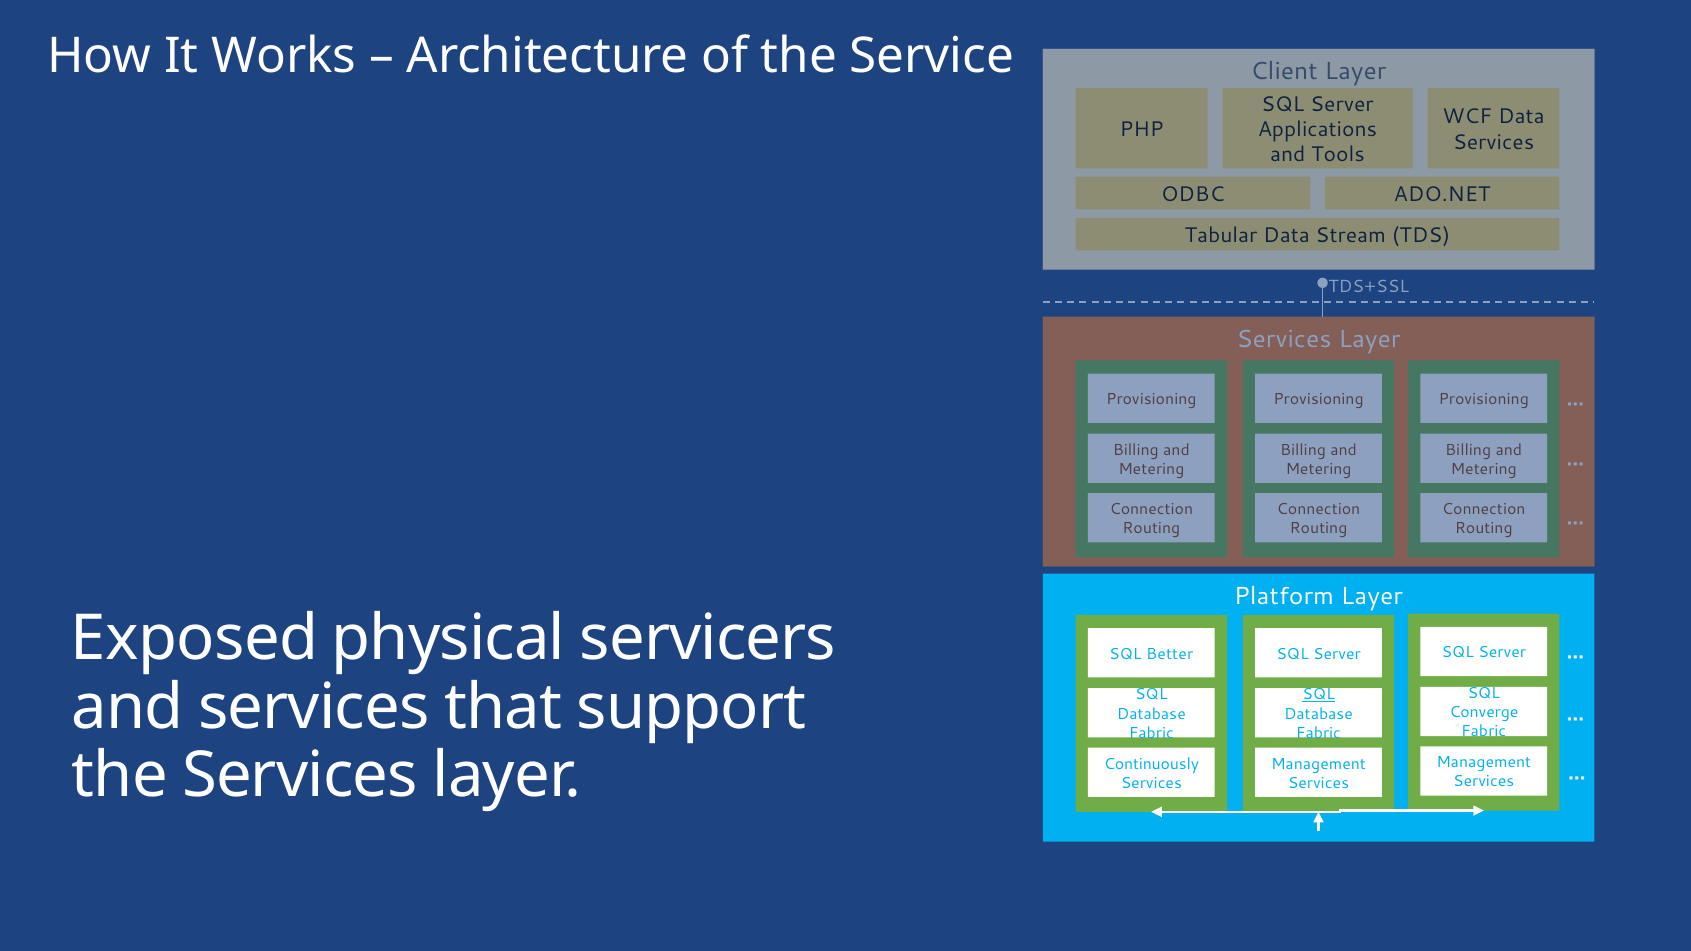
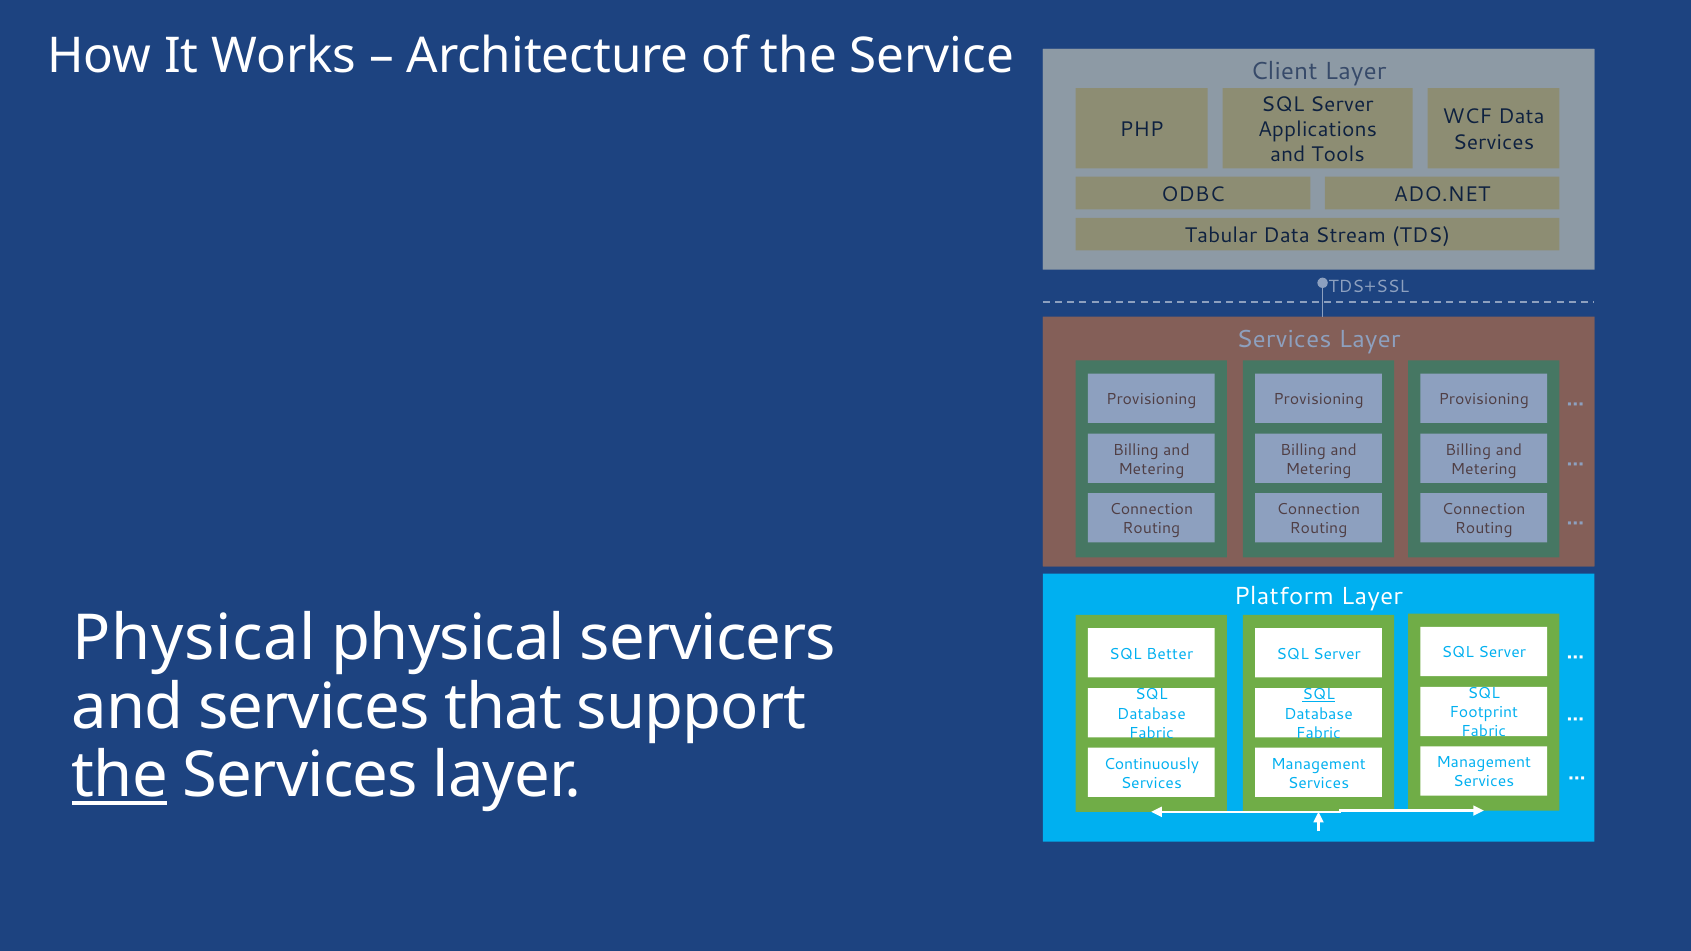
Exposed: Exposed -> Physical (194, 639)
Converge: Converge -> Footprint (1484, 713)
the underline: none -> present (120, 776)
